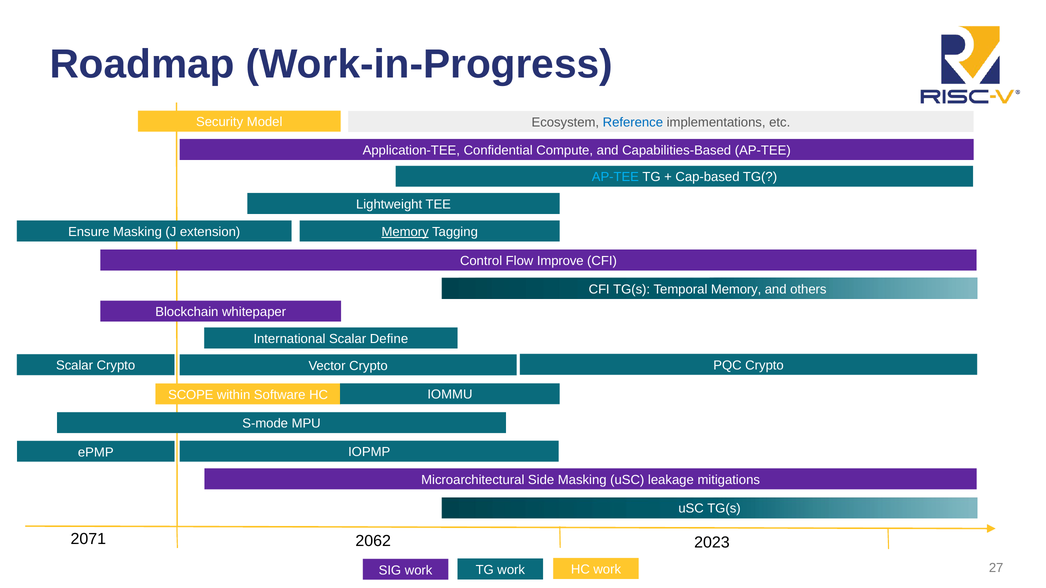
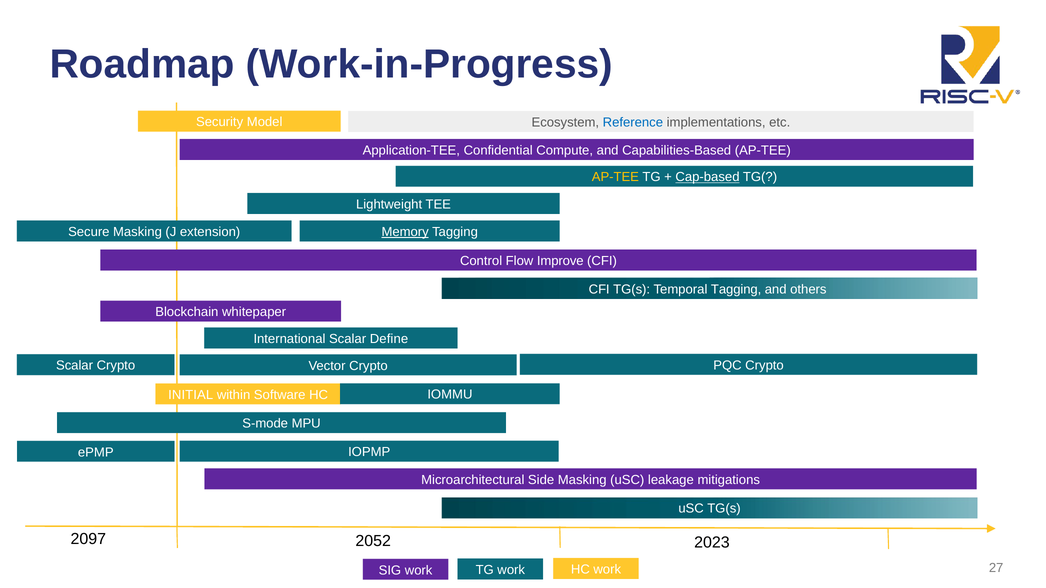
AP-TEE colour: light blue -> yellow (615, 177)
Cap-based underline: none -> present (707, 177)
Ensure: Ensure -> Secure (89, 232)
Temporal Memory: Memory -> Tagging (736, 289)
SCOPE: SCOPE -> INITIAL (191, 395)
2071: 2071 -> 2097 (88, 539)
2062: 2062 -> 2052 (373, 541)
